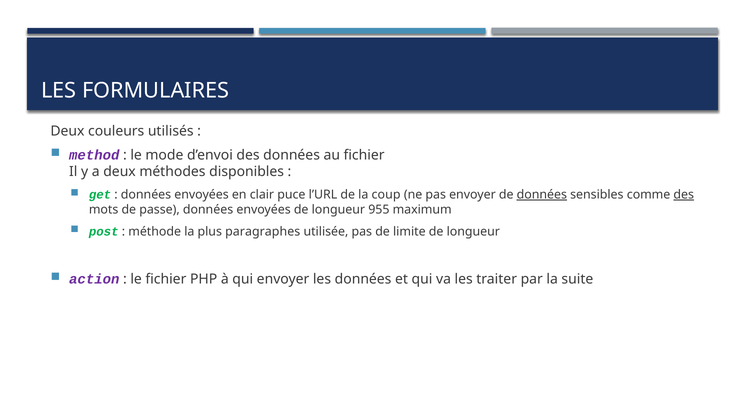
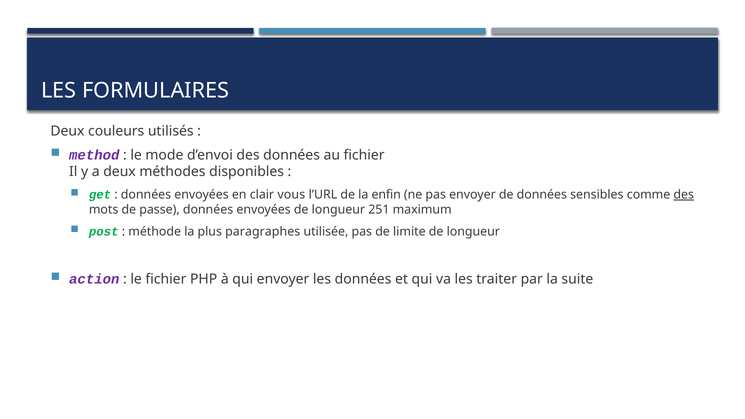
puce: puce -> vous (291, 195)
coup: coup -> enfin (386, 195)
données underline: present -> none (542, 195)
955: 955 -> 251 (379, 210)
